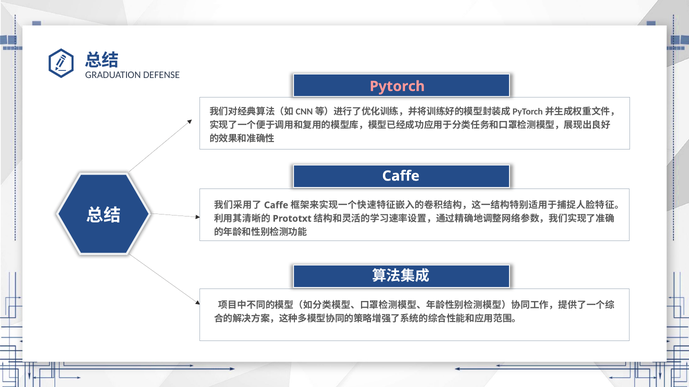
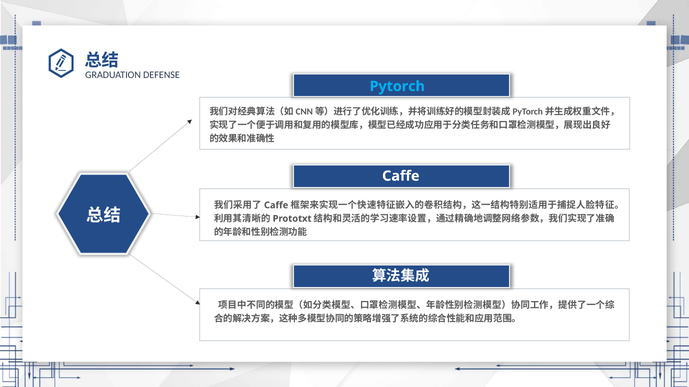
Pytorch colour: pink -> light blue (397, 86)
